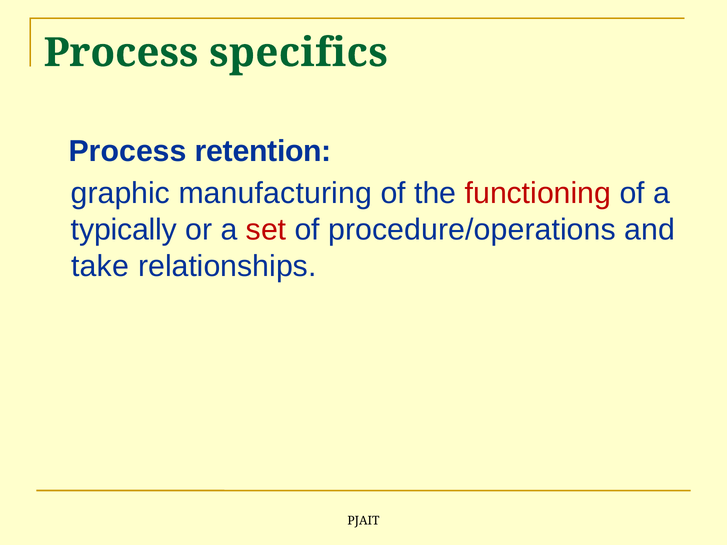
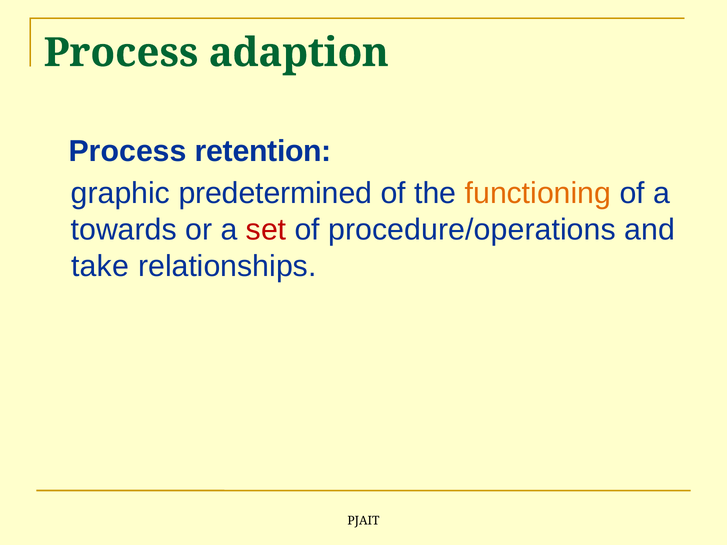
specifics: specifics -> adaption (299, 53)
manufacturing: manufacturing -> predetermined (275, 194)
functioning colour: red -> orange (538, 194)
typically: typically -> towards (124, 230)
